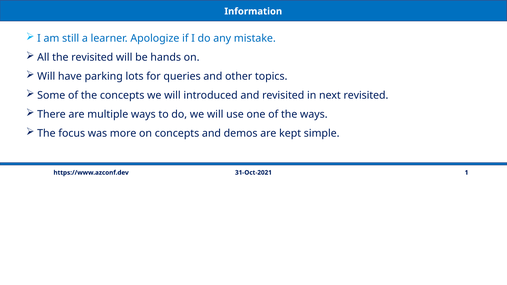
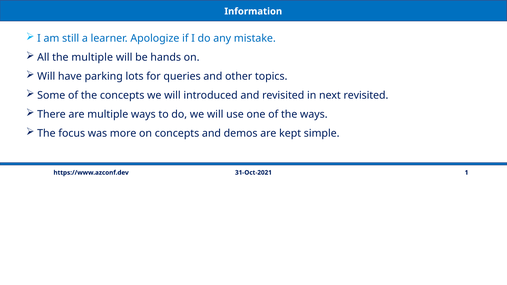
the revisited: revisited -> multiple (92, 57)
